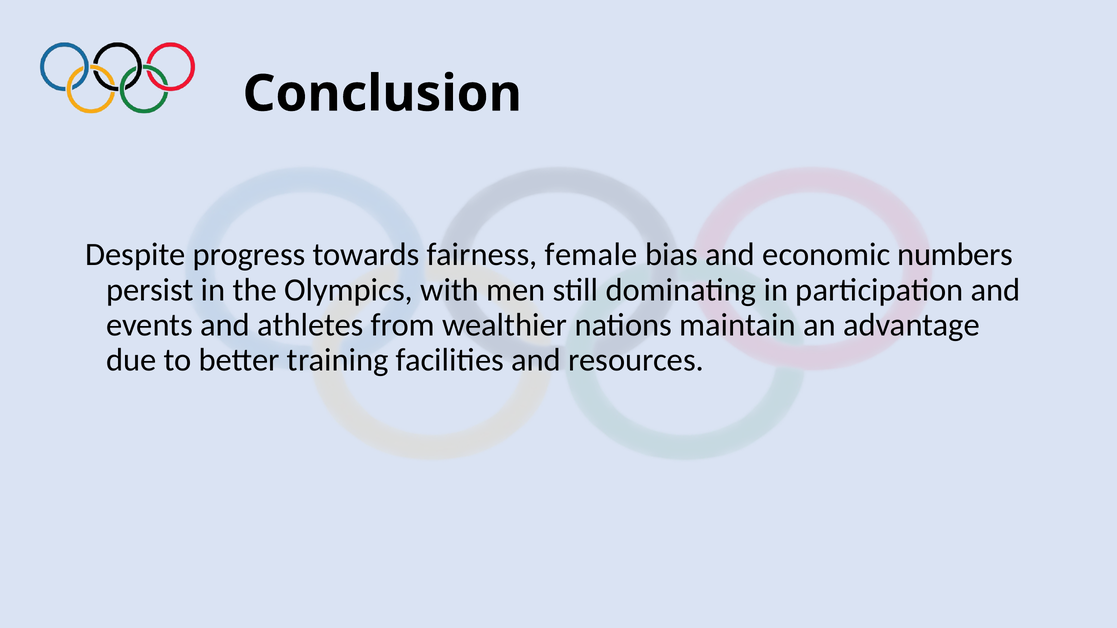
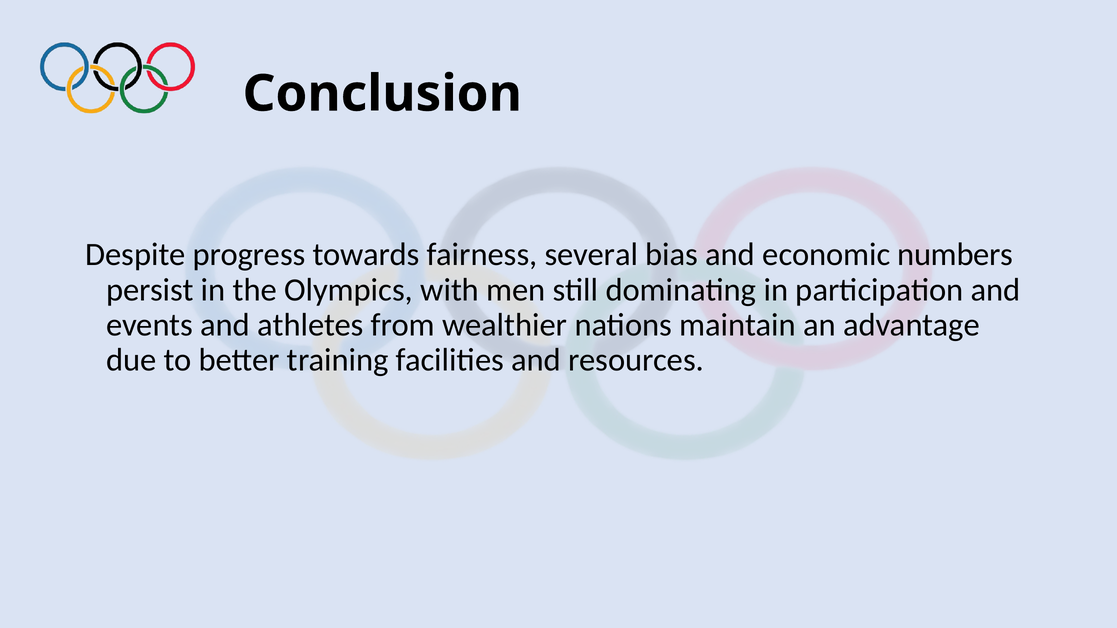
female: female -> several (591, 255)
